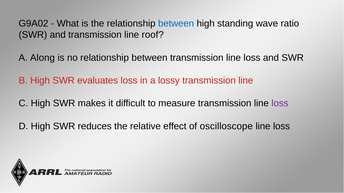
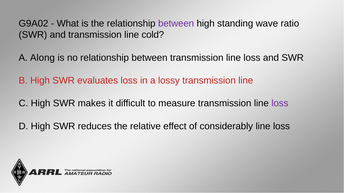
between colour: blue -> purple (176, 24)
roof: roof -> cold (153, 35)
oscilloscope: oscilloscope -> considerably (226, 126)
